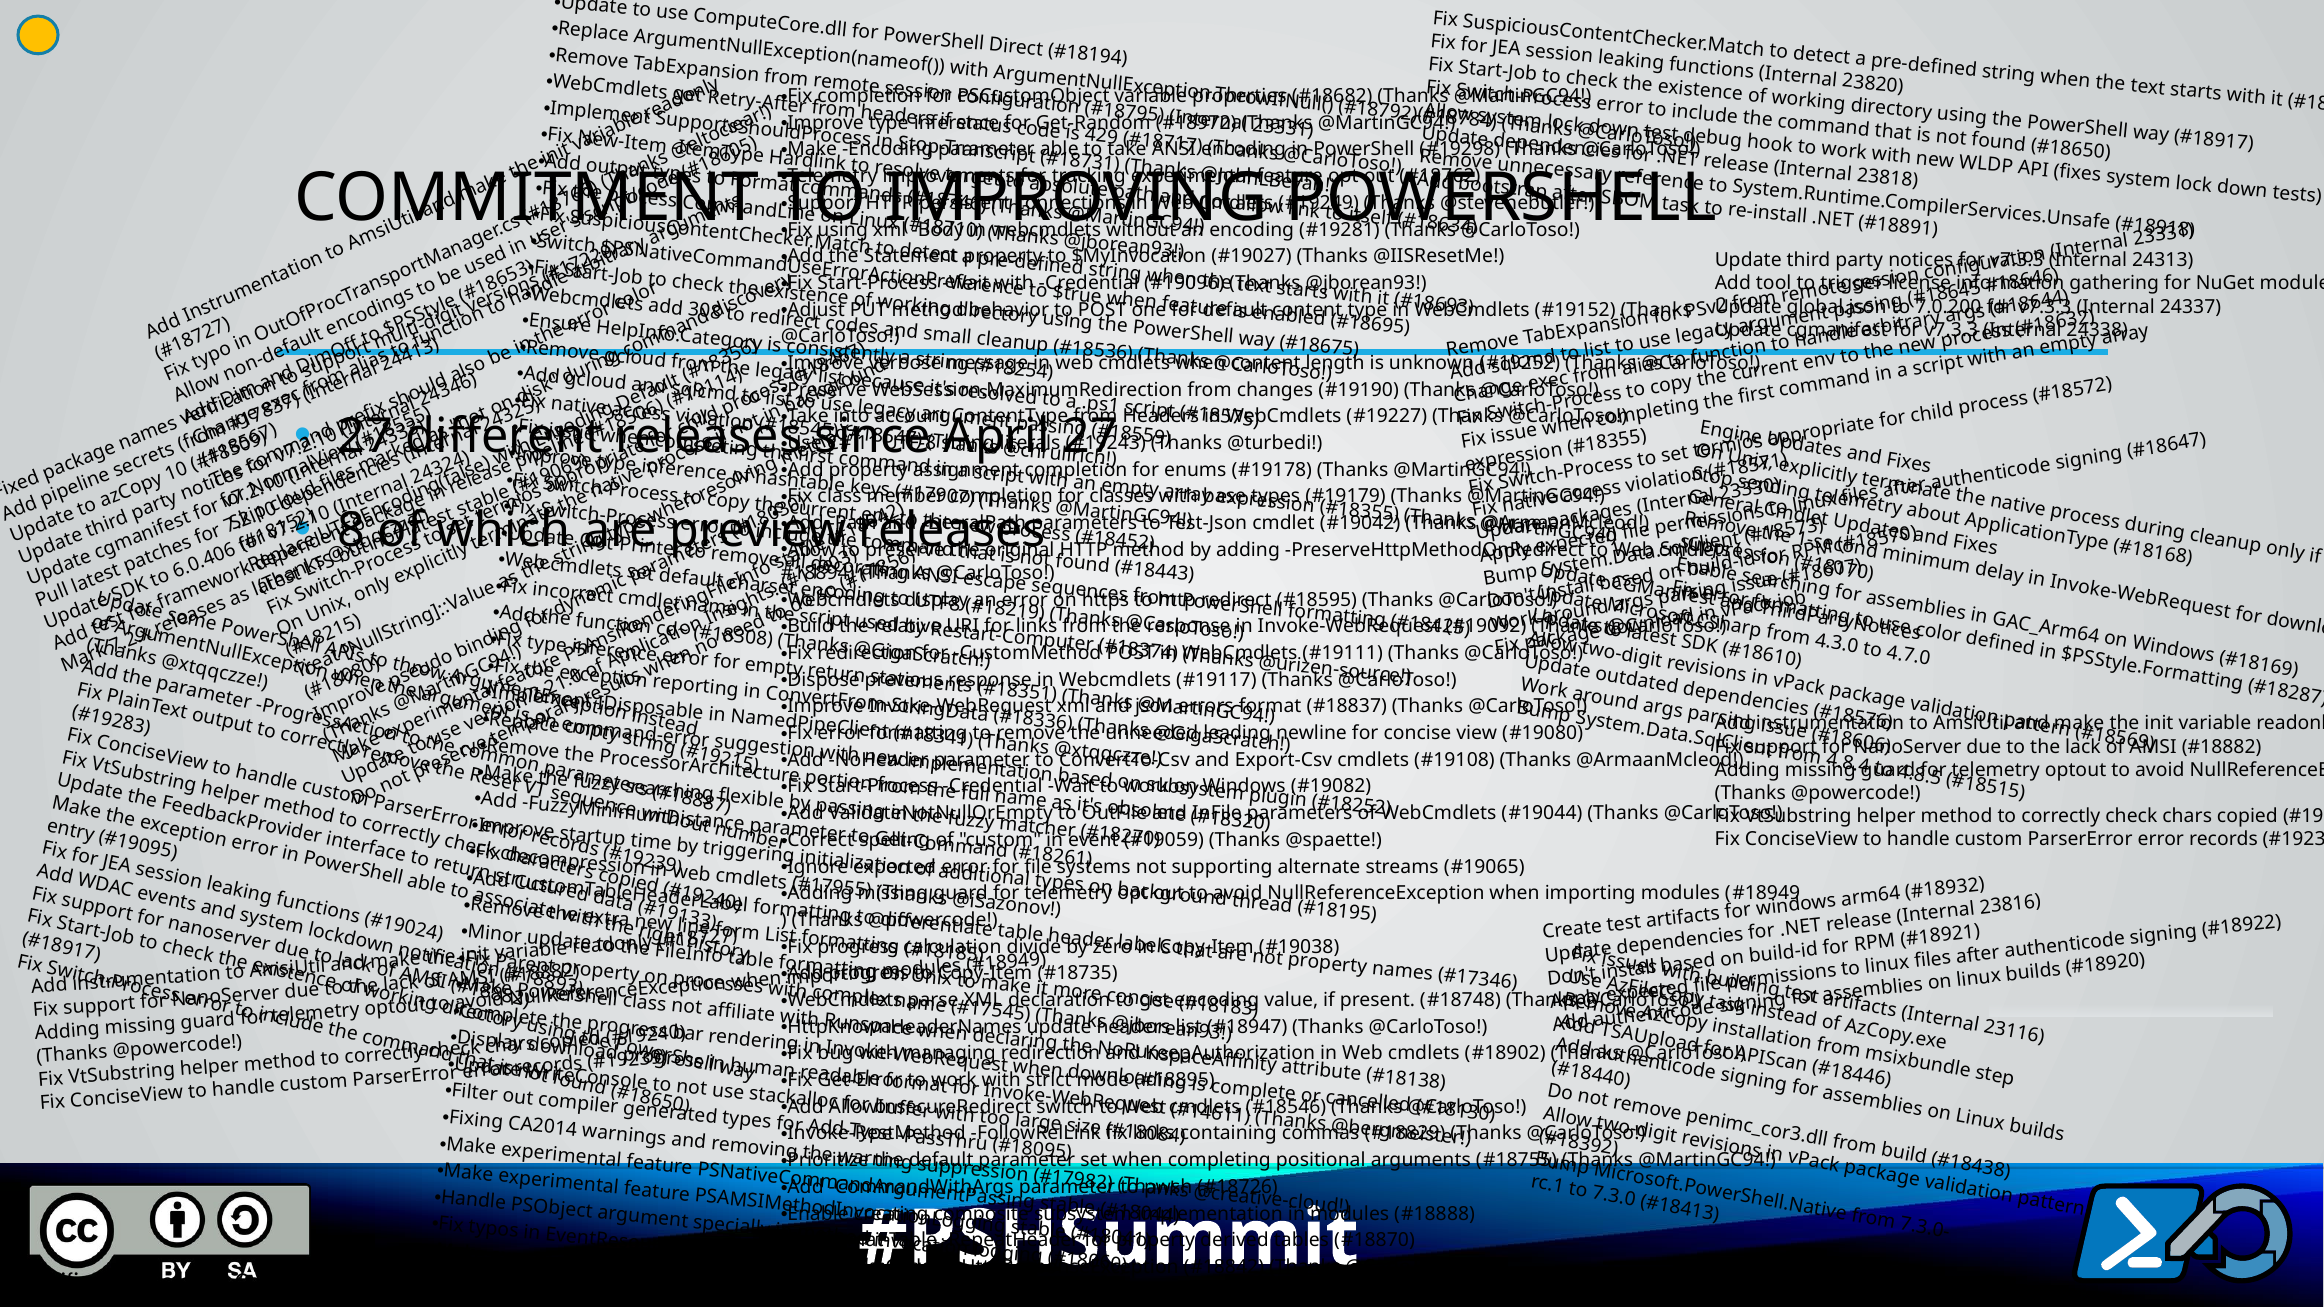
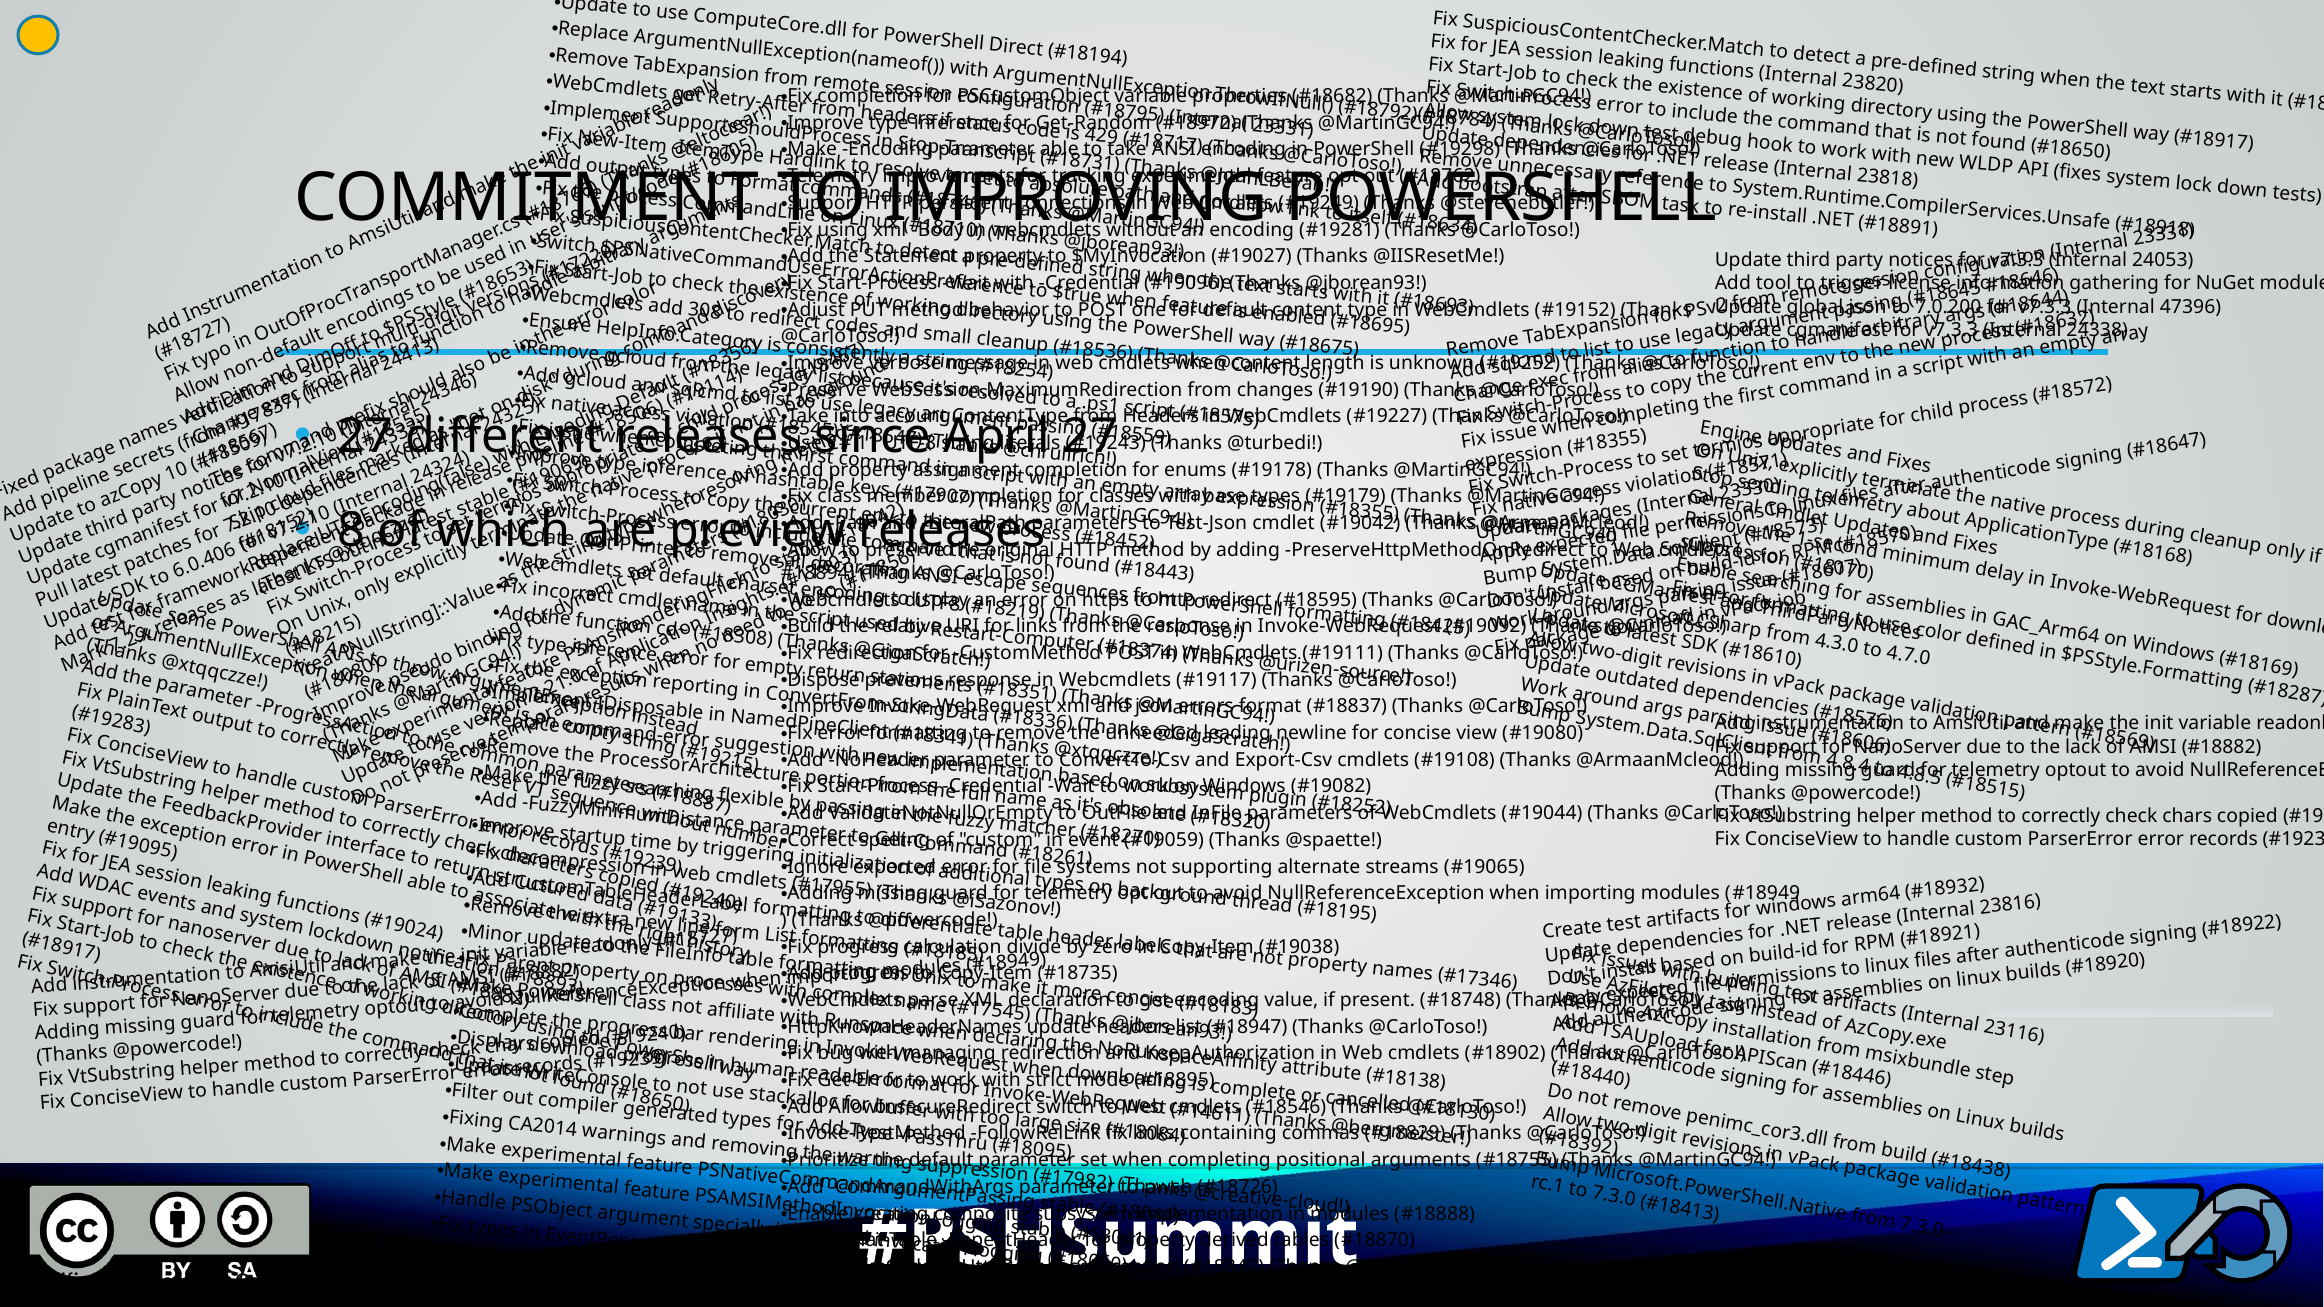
24313: 24313 -> 24053 (2163, 260)
24337: 24337 -> 47396 (2191, 307)
